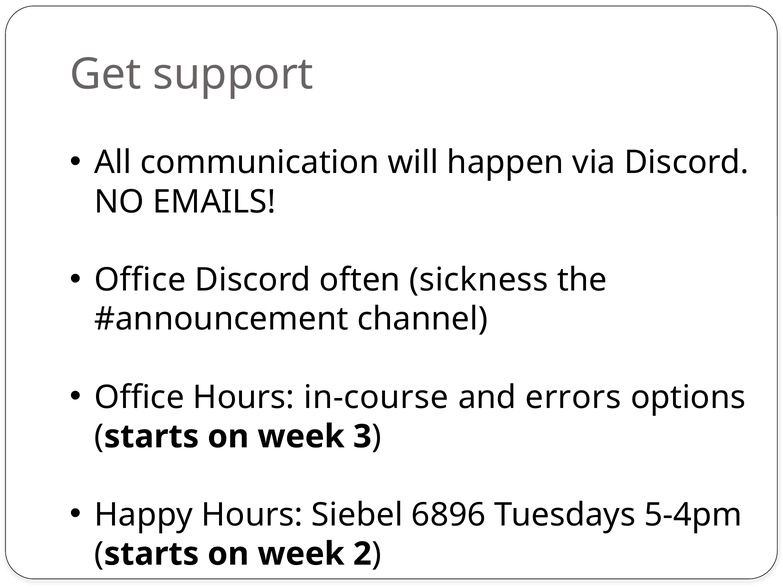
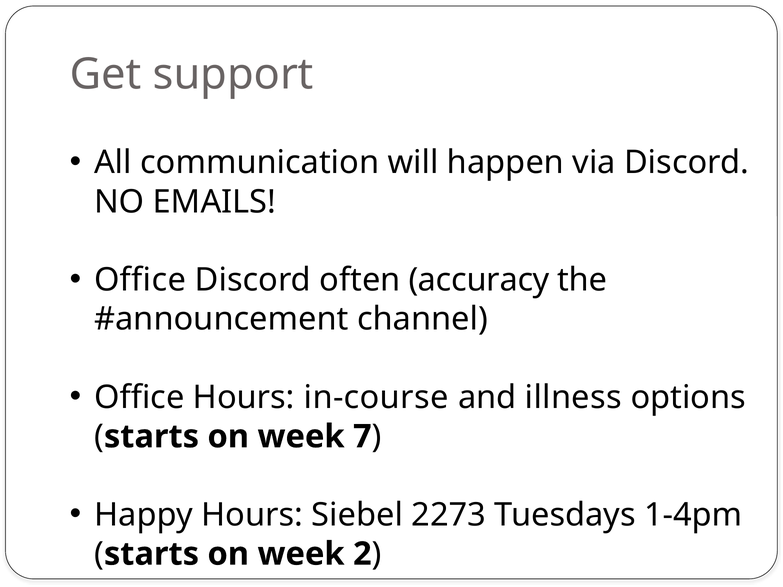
sickness: sickness -> accuracy (479, 280)
errors: errors -> illness (573, 398)
3: 3 -> 7 (362, 437)
6896: 6896 -> 2273 (449, 515)
5-4pm: 5-4pm -> 1-4pm (693, 515)
